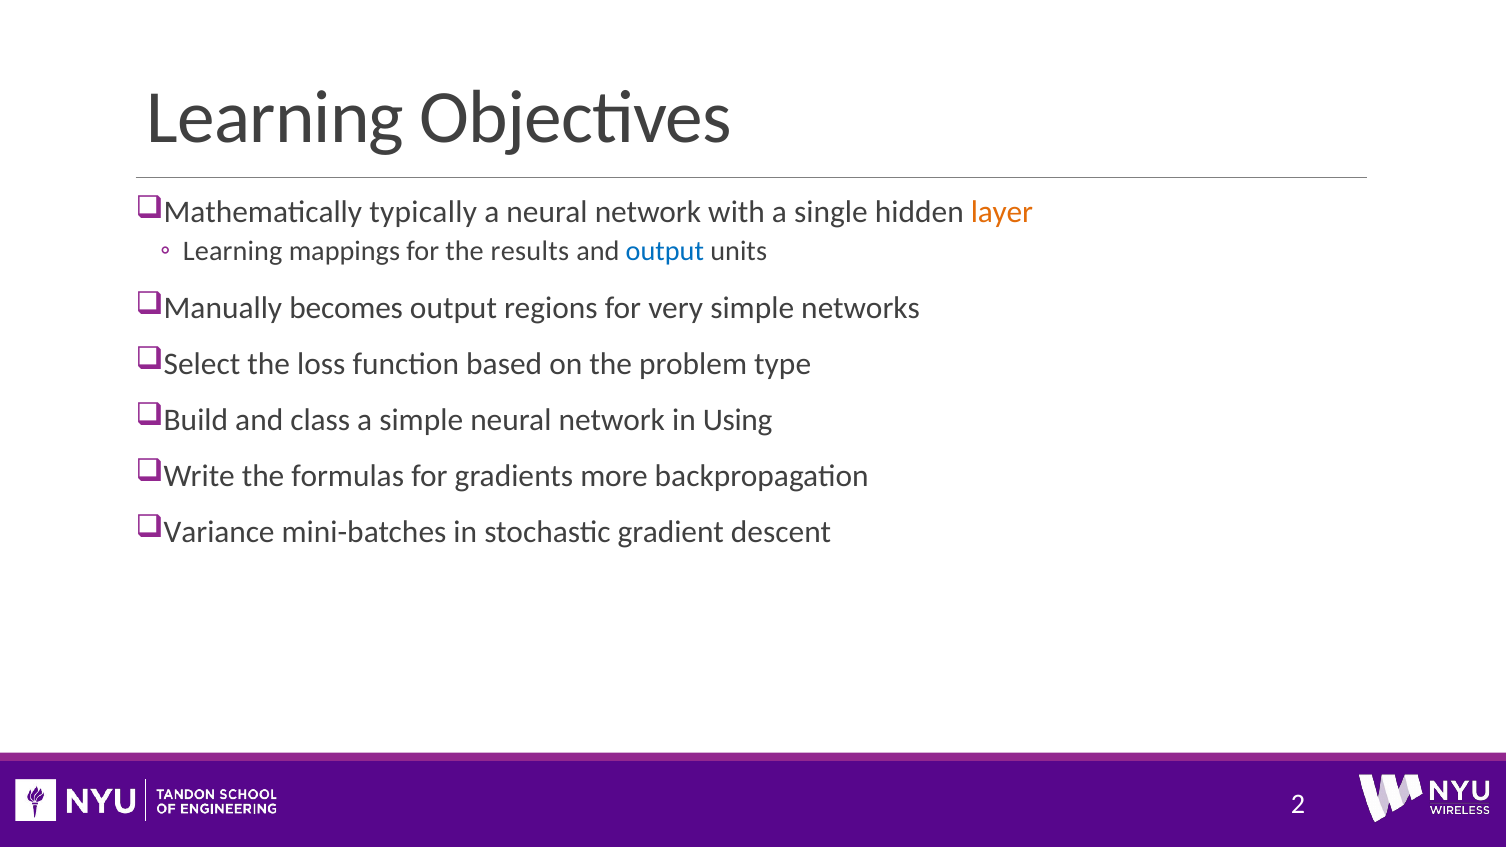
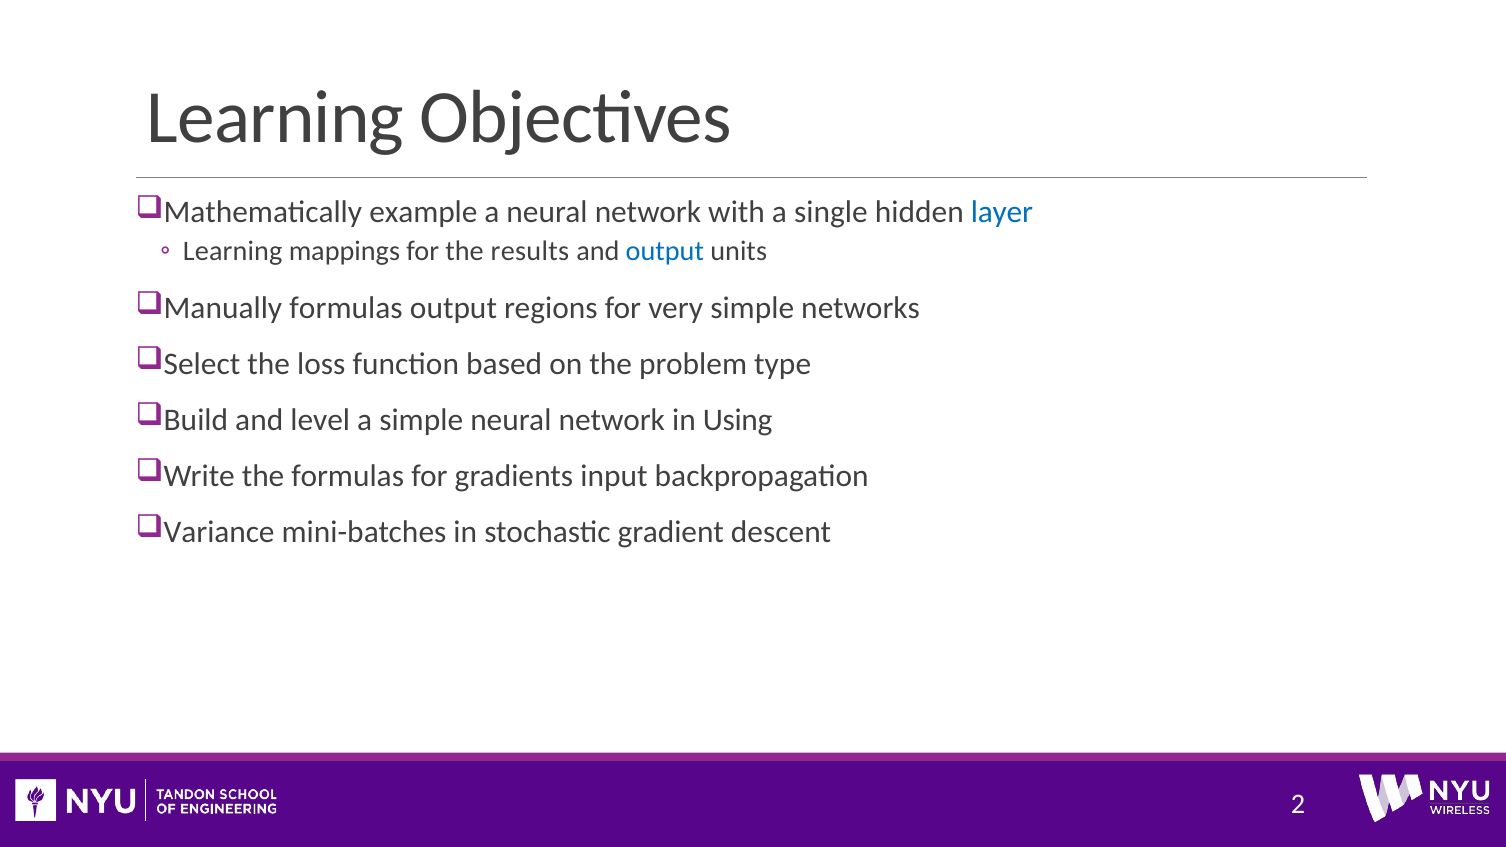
typically: typically -> example (423, 213)
layer colour: orange -> blue (1002, 213)
Manually becomes: becomes -> formulas (346, 308)
class: class -> level (320, 420)
more: more -> input (614, 476)
